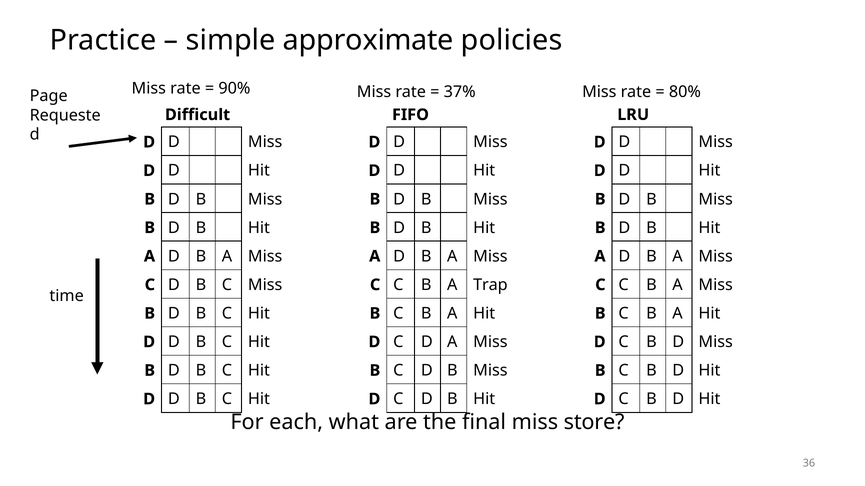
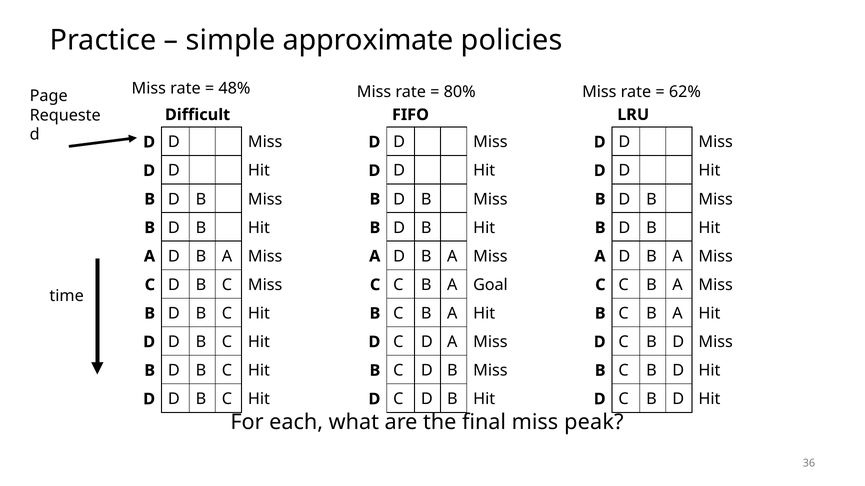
90%: 90% -> 48% (234, 89)
37%: 37% -> 80% (460, 92)
80%: 80% -> 62% (685, 92)
Trap: Trap -> Goal (490, 285)
store: store -> peak (594, 423)
